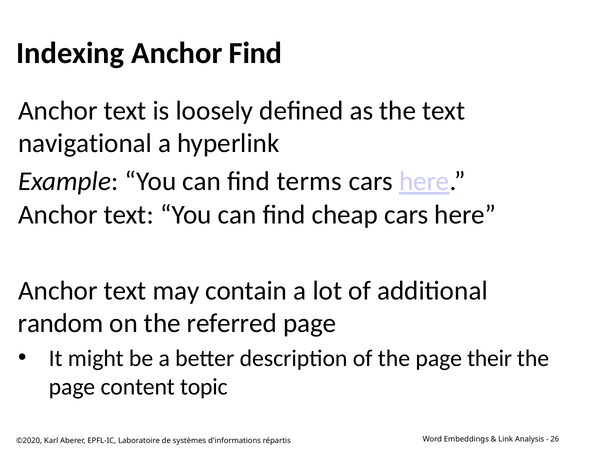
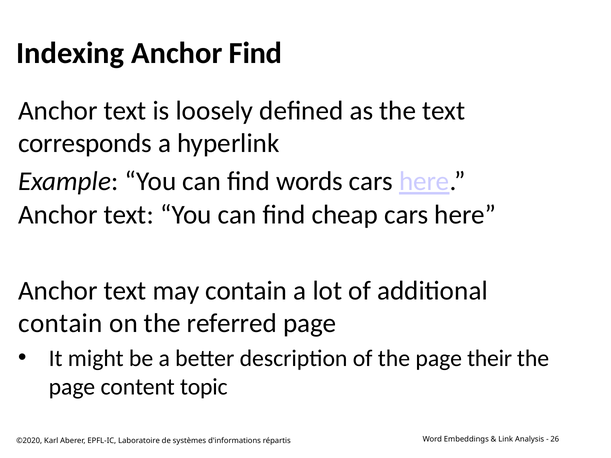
navigational: navigational -> corresponds (85, 143)
terms: terms -> words (310, 182)
random: random -> contain (60, 323)
